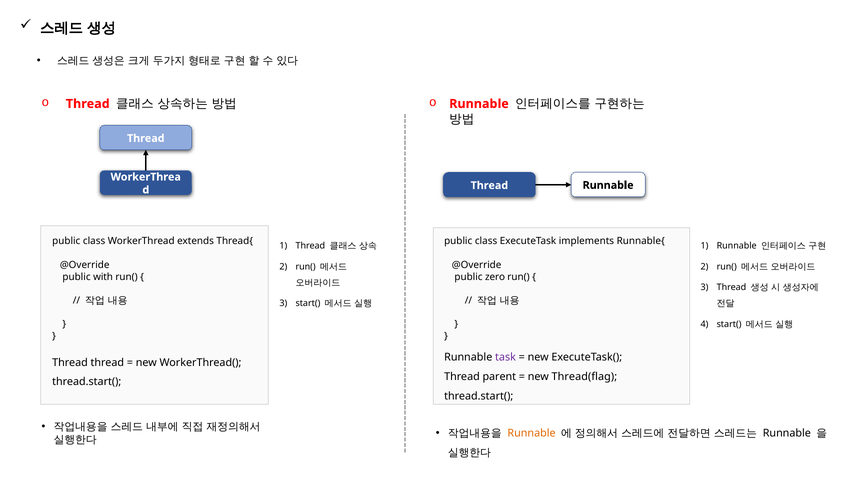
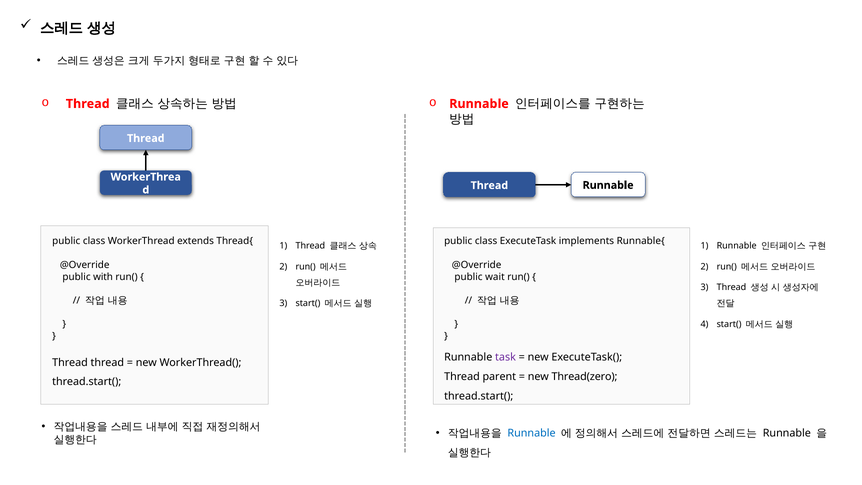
zero: zero -> wait (495, 277)
Thread(flag: Thread(flag -> Thread(zero (584, 376)
Runnable colour: orange -> blue (532, 433)
